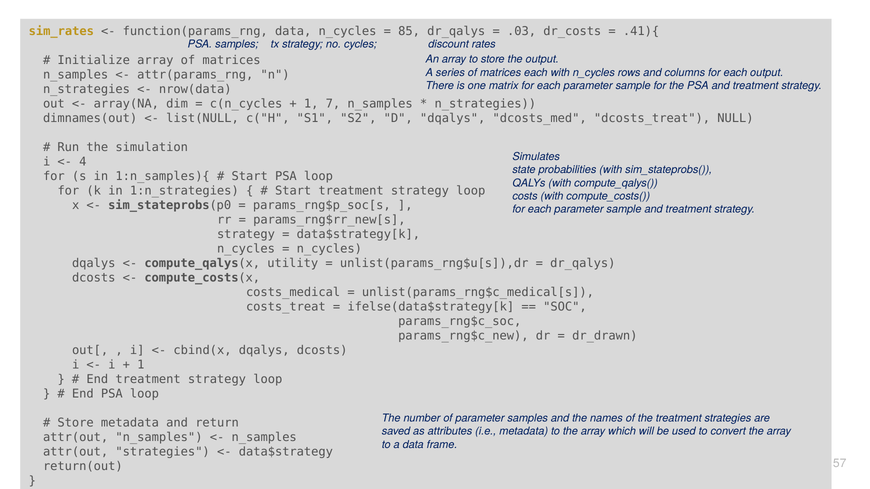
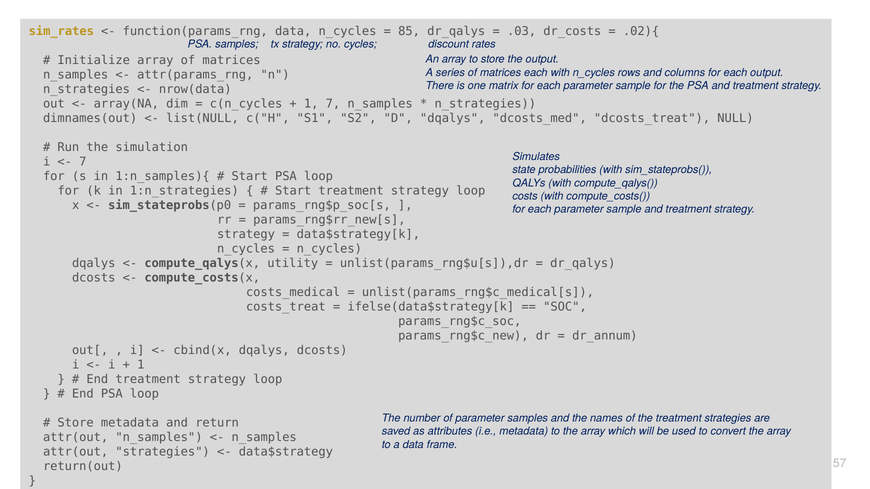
.41){: .41){ -> .02){ (641, 31)
4: 4 -> 7 (83, 162)
dr_drawn: dr_drawn -> dr_annum (605, 336)
